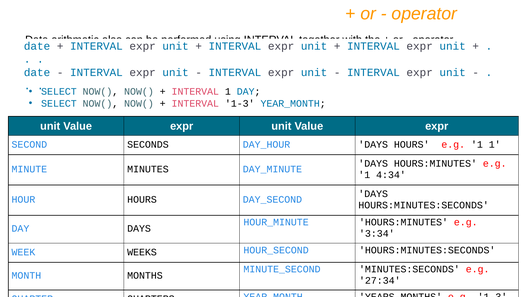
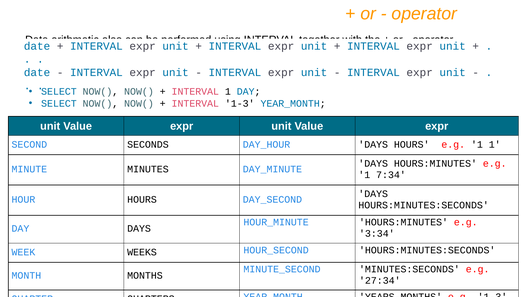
4:34: 4:34 -> 7:34 (391, 175)
